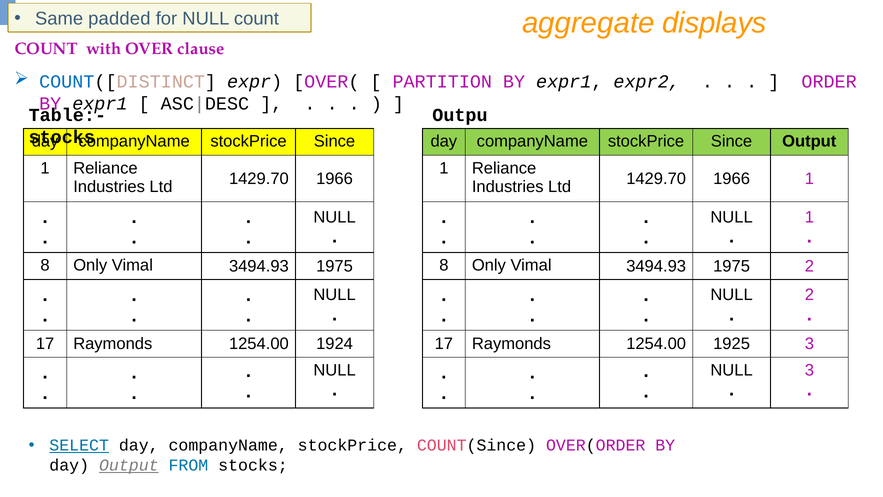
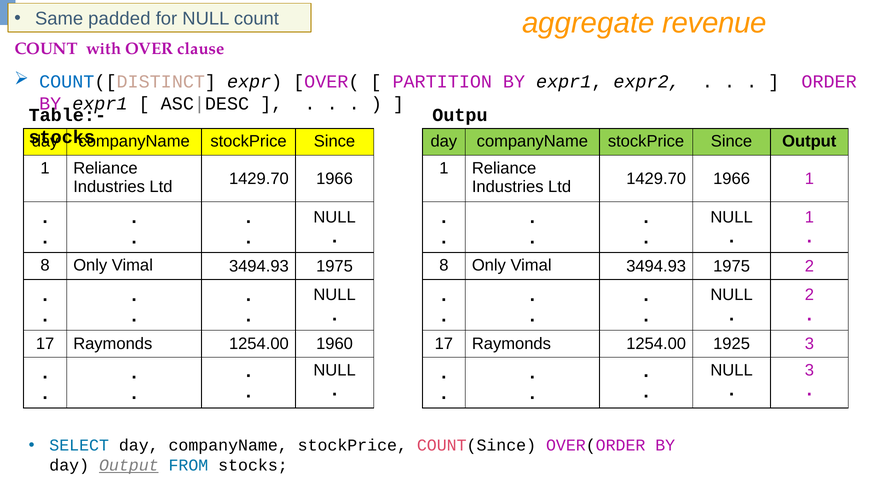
displays: displays -> revenue (715, 23)
1924: 1924 -> 1960 (335, 344)
SELECT underline: present -> none (79, 445)
